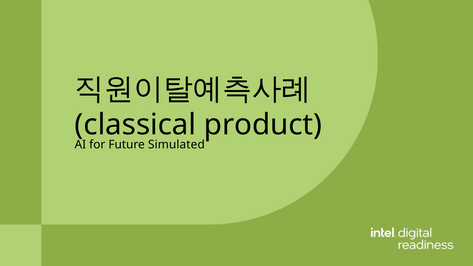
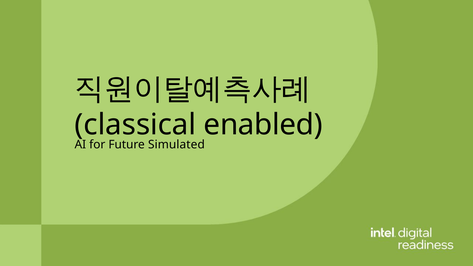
product: product -> enabled (263, 125)
